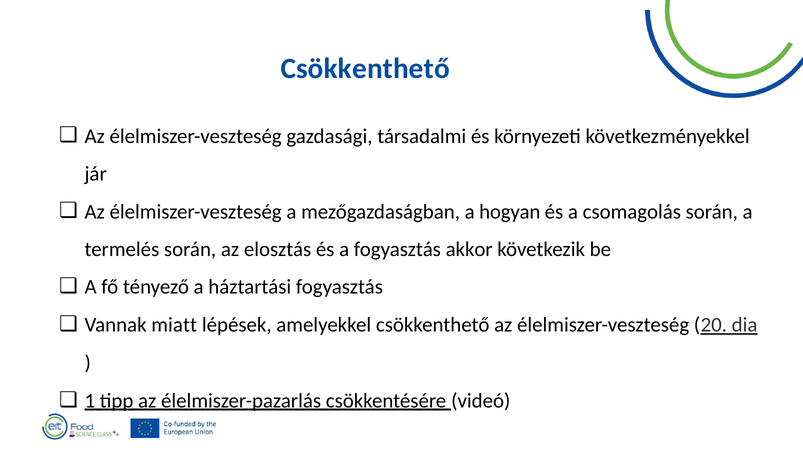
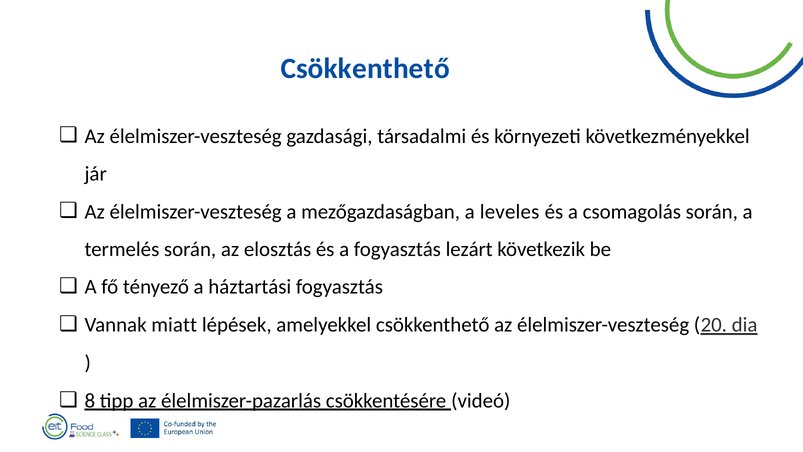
hogyan: hogyan -> leveles (510, 211)
akkor: akkor -> lezárt (469, 249)
1: 1 -> 8 (90, 400)
